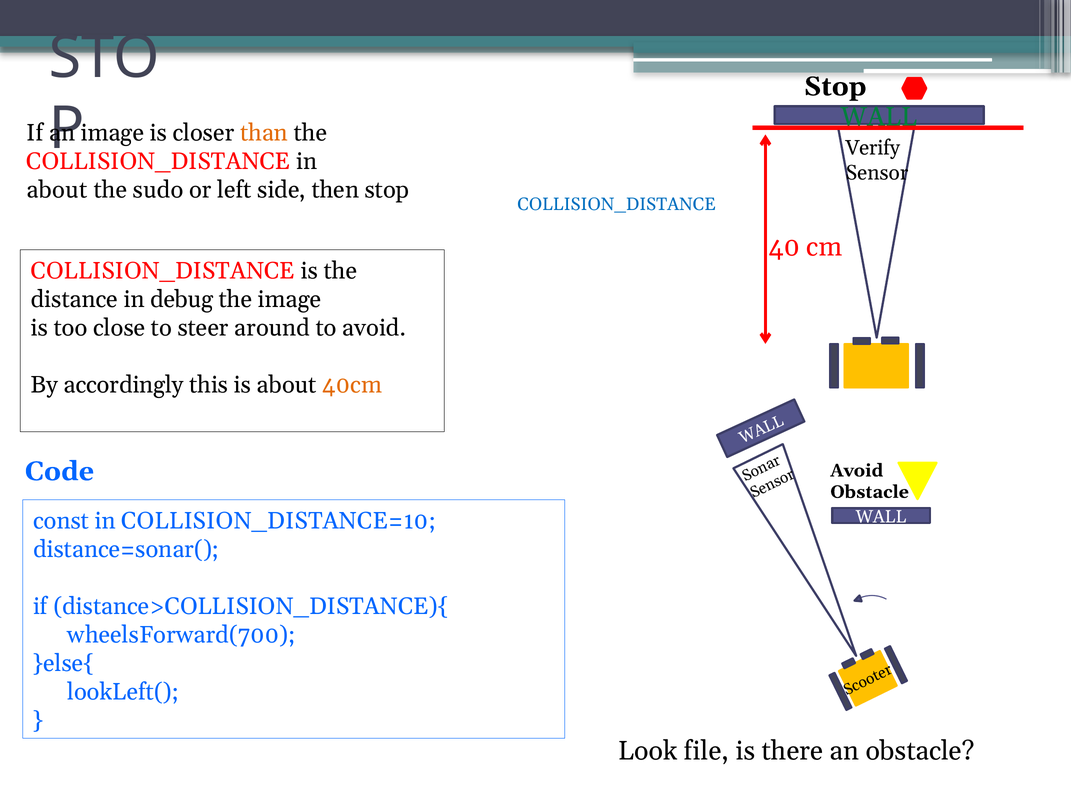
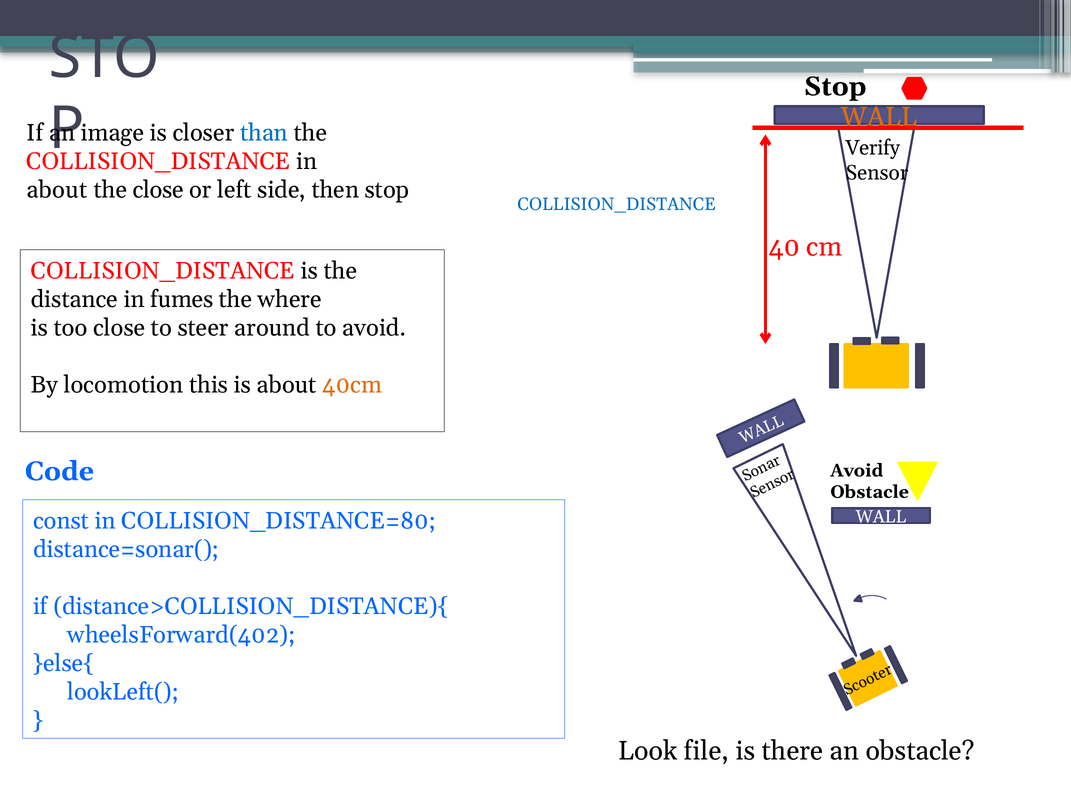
WALL colour: green -> orange (879, 117)
than colour: orange -> blue (264, 133)
the sudo: sudo -> close (158, 190)
debug: debug -> fumes (182, 300)
the image: image -> where (290, 300)
accordingly: accordingly -> locomotion (123, 385)
COLLISION_DISTANCE=10: COLLISION_DISTANCE=10 -> COLLISION_DISTANCE=80 (279, 521)
wheelsForward(700: wheelsForward(700 -> wheelsForward(402 (182, 635)
